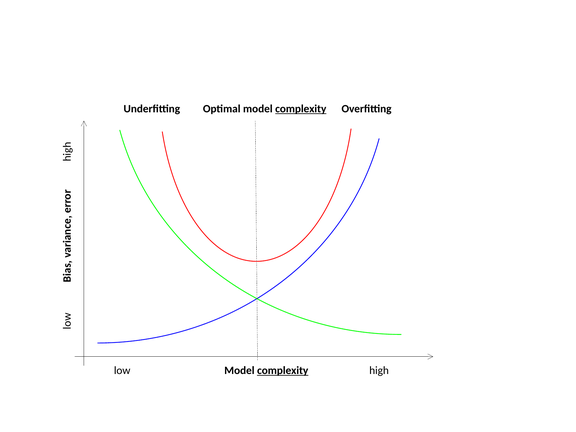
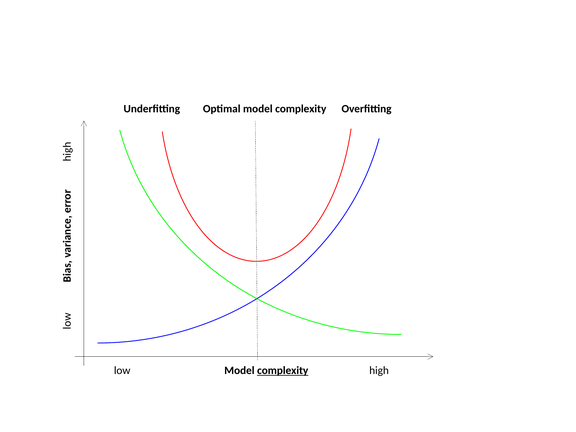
complexity underline: present -> none (301, 109)
